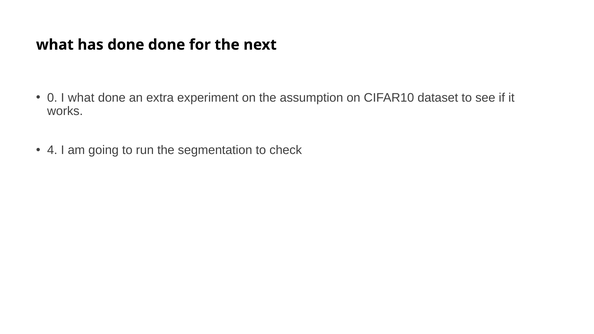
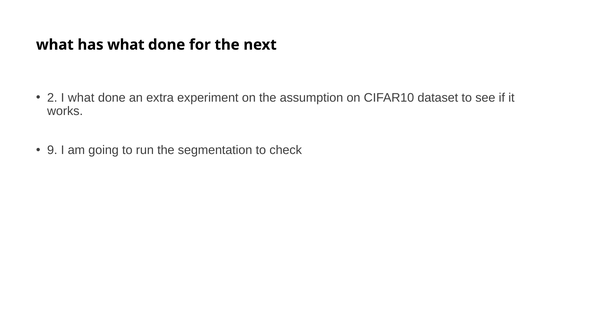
has done: done -> what (126, 45)
0: 0 -> 2 (52, 98)
4: 4 -> 9 (52, 150)
